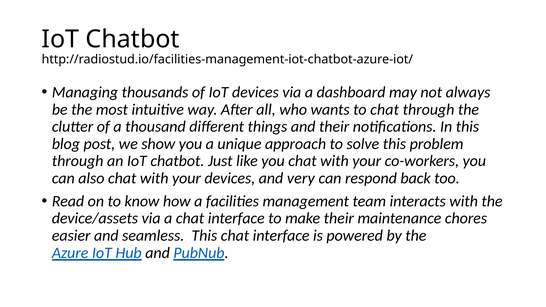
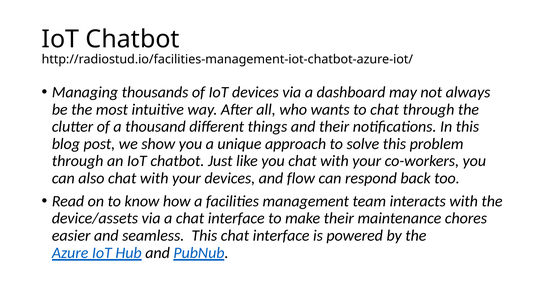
very: very -> flow (301, 178)
